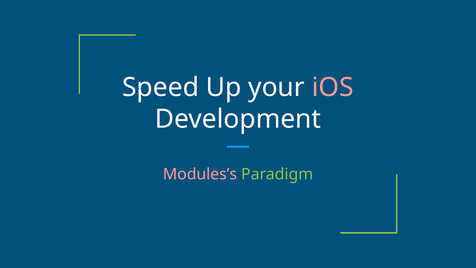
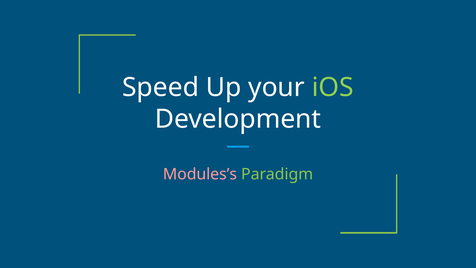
iOS colour: pink -> light green (333, 87)
